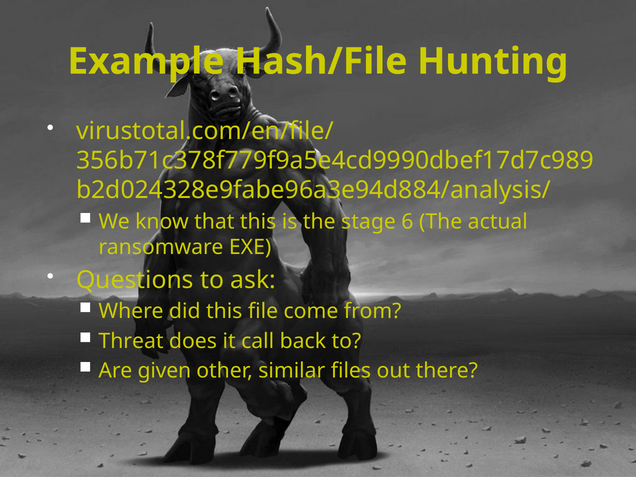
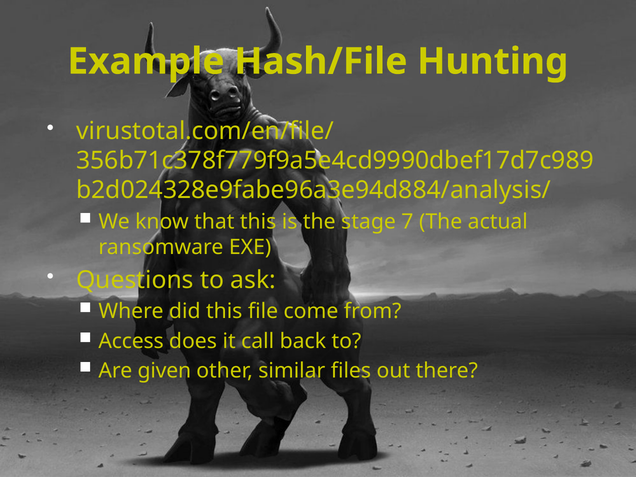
6: 6 -> 7 (407, 222)
Threat: Threat -> Access (131, 341)
